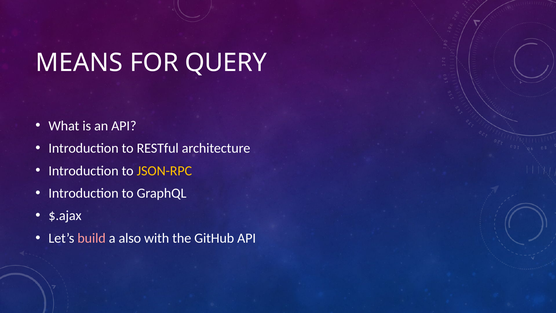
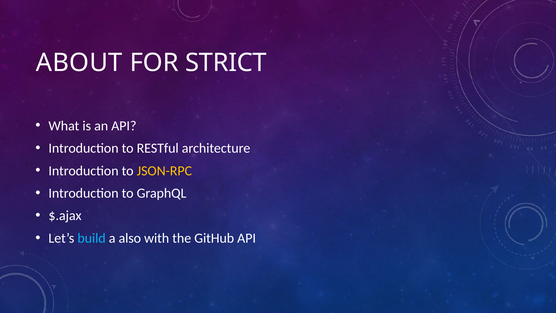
MEANS: MEANS -> ABOUT (79, 63)
QUERY: QUERY -> STRICT (226, 63)
build colour: pink -> light blue (92, 238)
